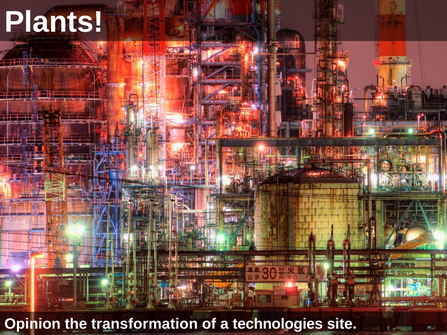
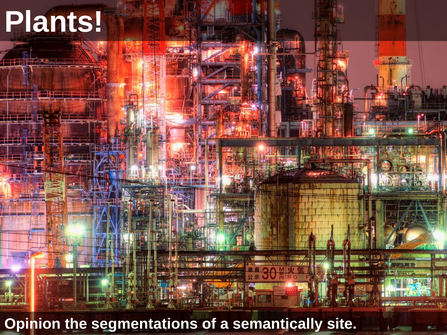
transformation: transformation -> segmentations (145, 324)
technologies: technologies -> semantically (278, 324)
